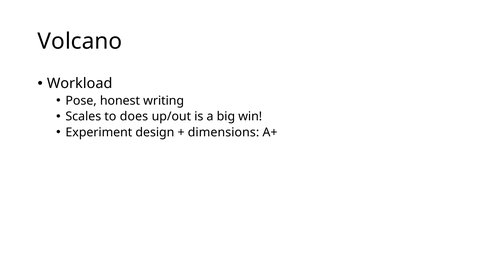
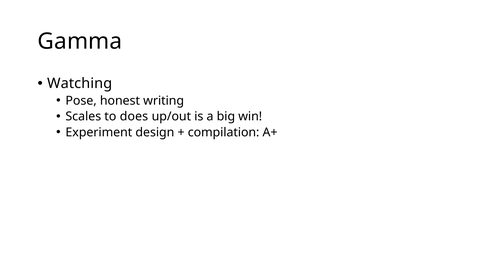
Volcano: Volcano -> Gamma (80, 41)
Workload: Workload -> Watching (80, 84)
dimensions: dimensions -> compilation (224, 132)
